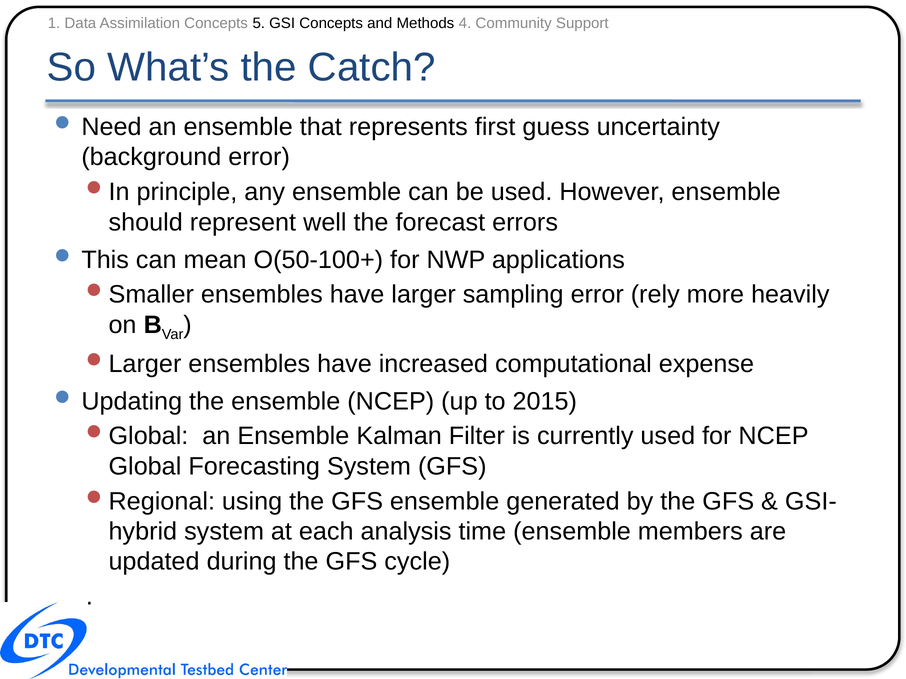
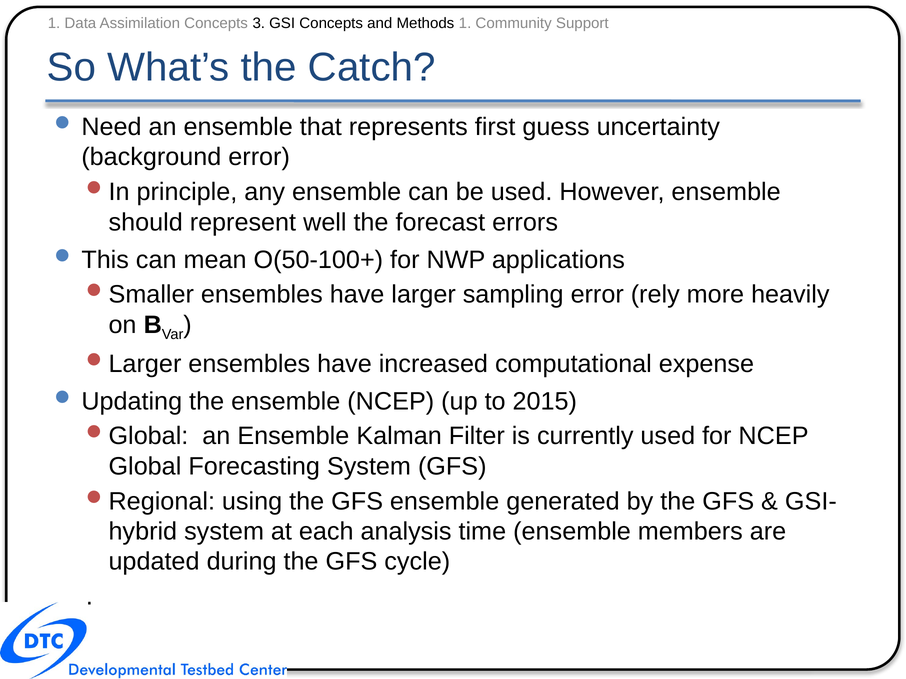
5: 5 -> 3 (259, 23)
Methods 4: 4 -> 1 (465, 23)
